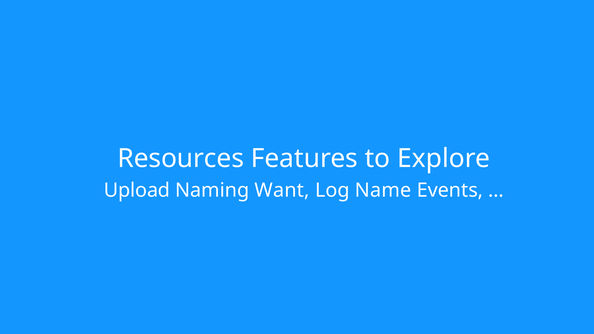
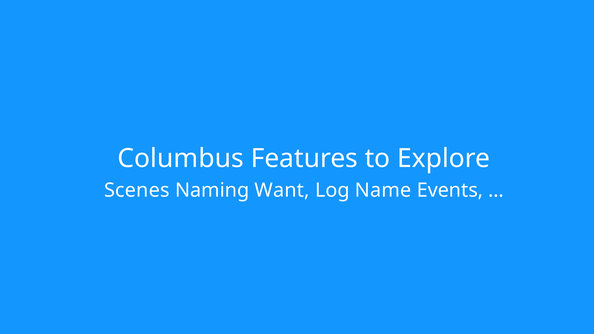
Resources: Resources -> Columbus (181, 158)
Upload: Upload -> Scenes (137, 190)
